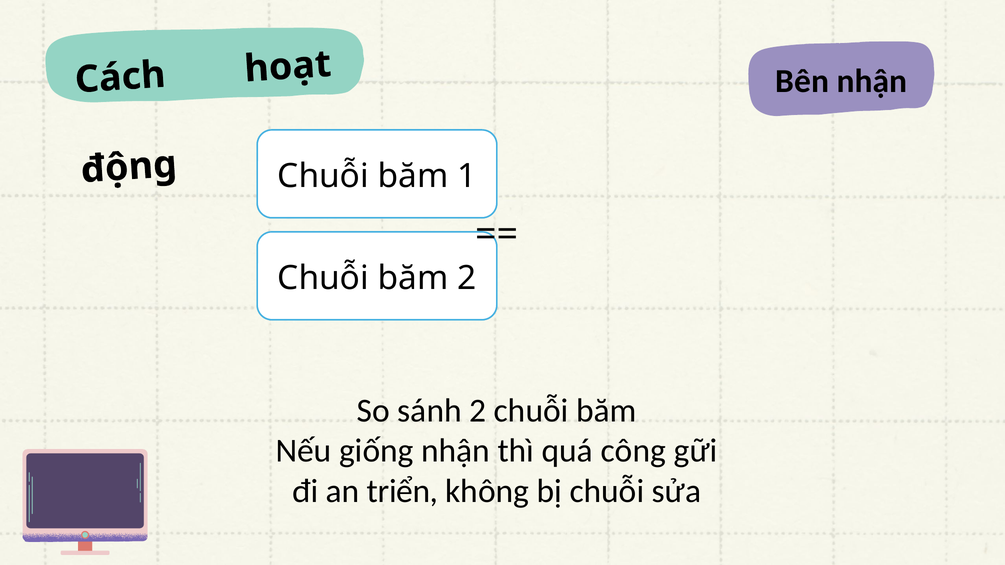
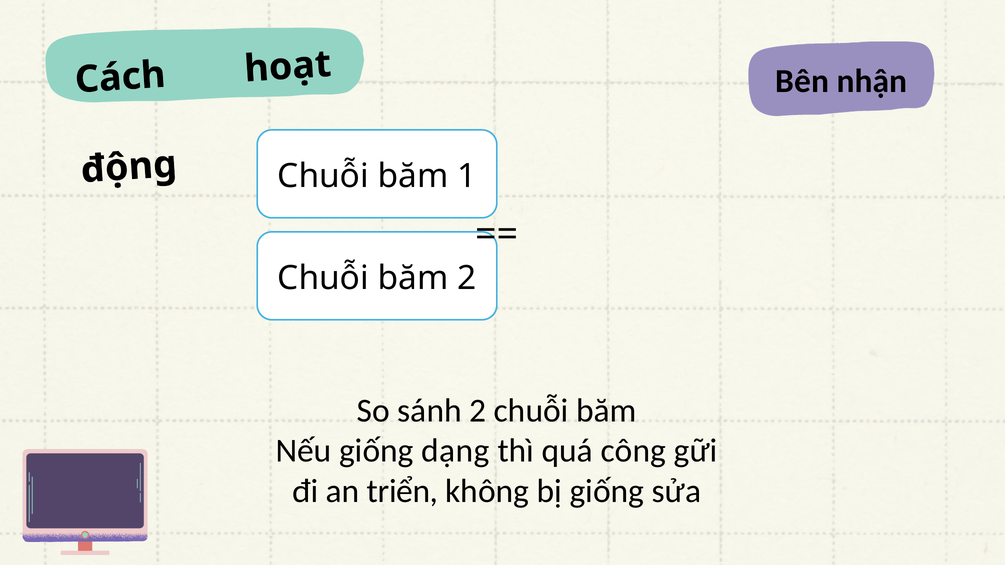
giống nhận: nhận -> dạng (455, 451)
bị chuỗi: chuỗi -> giống (607, 491)
